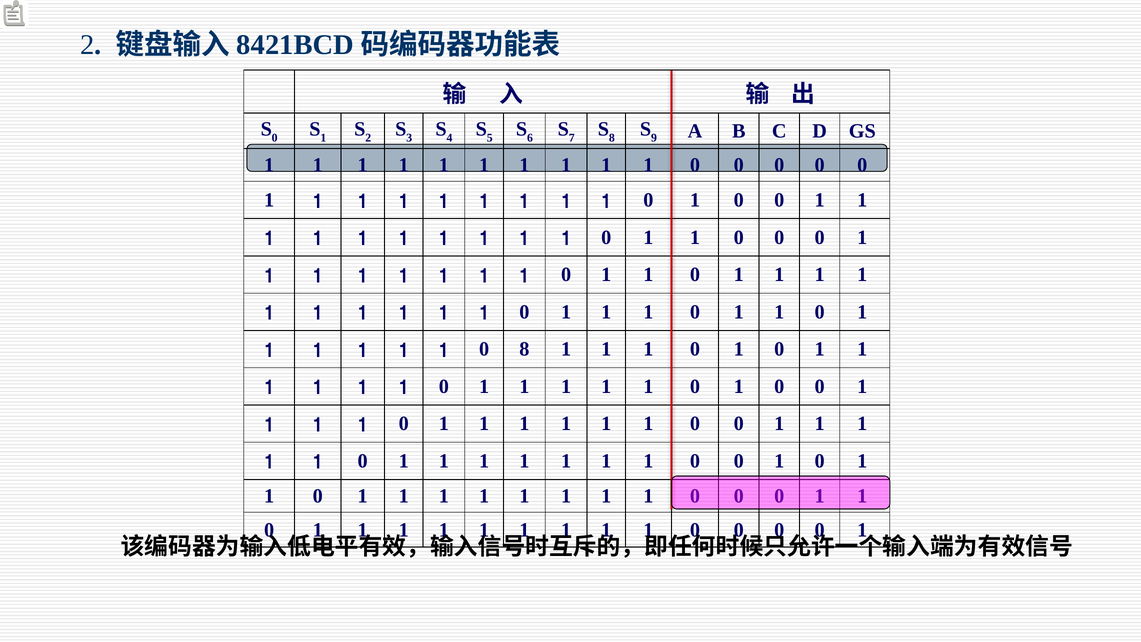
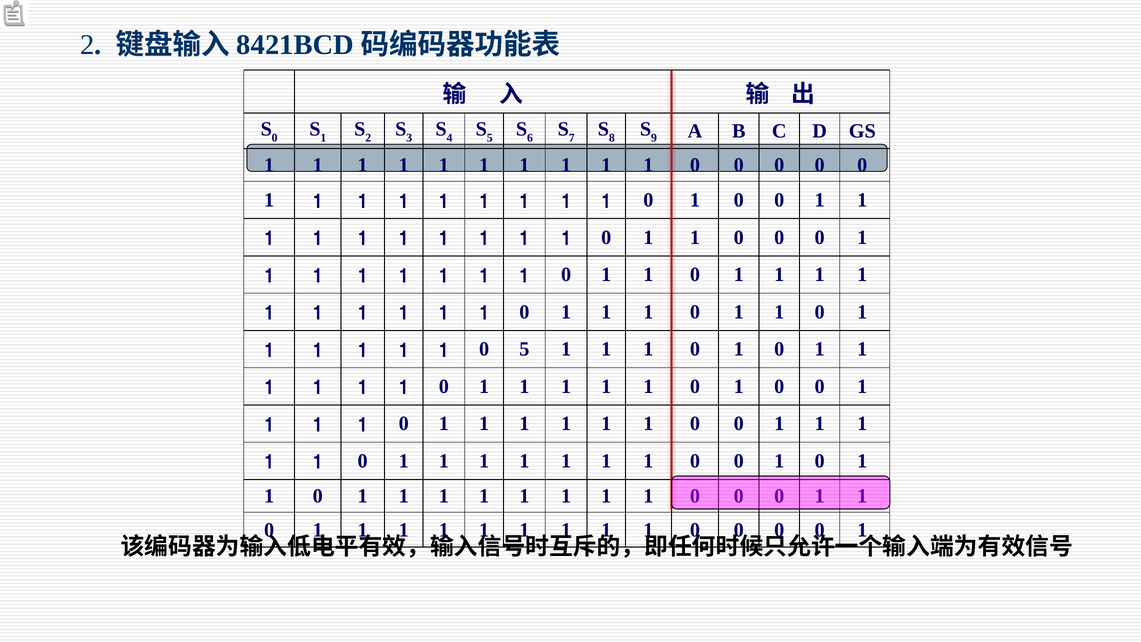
0 8: 8 -> 5 (524, 349)
